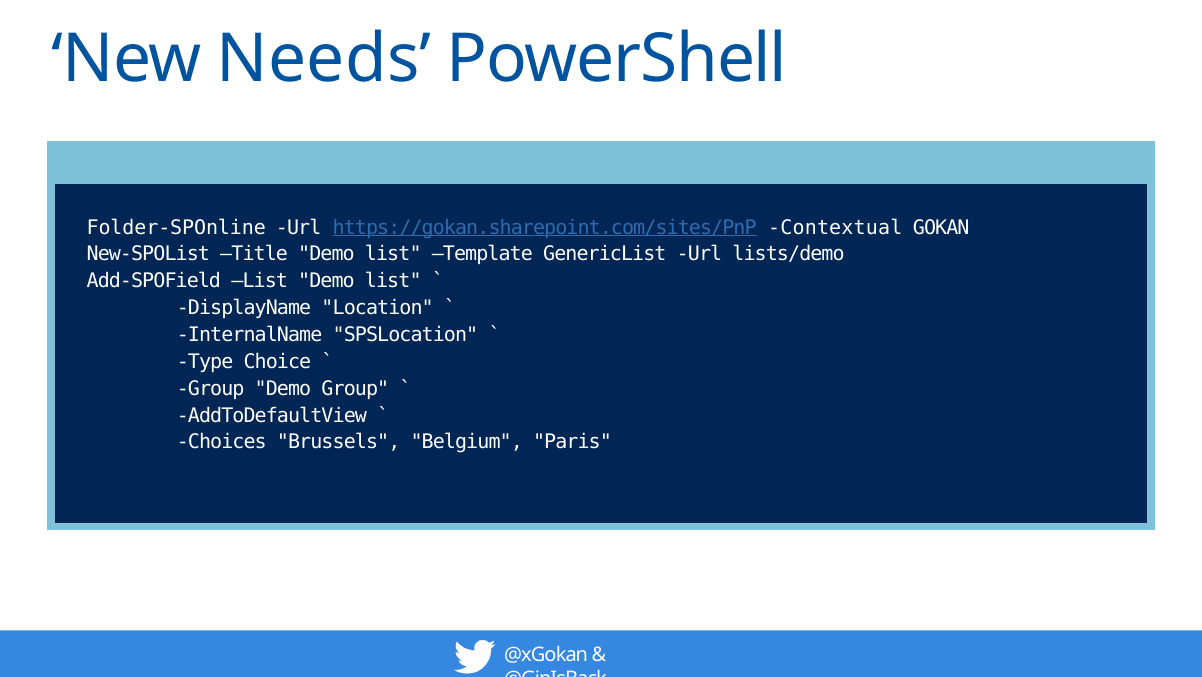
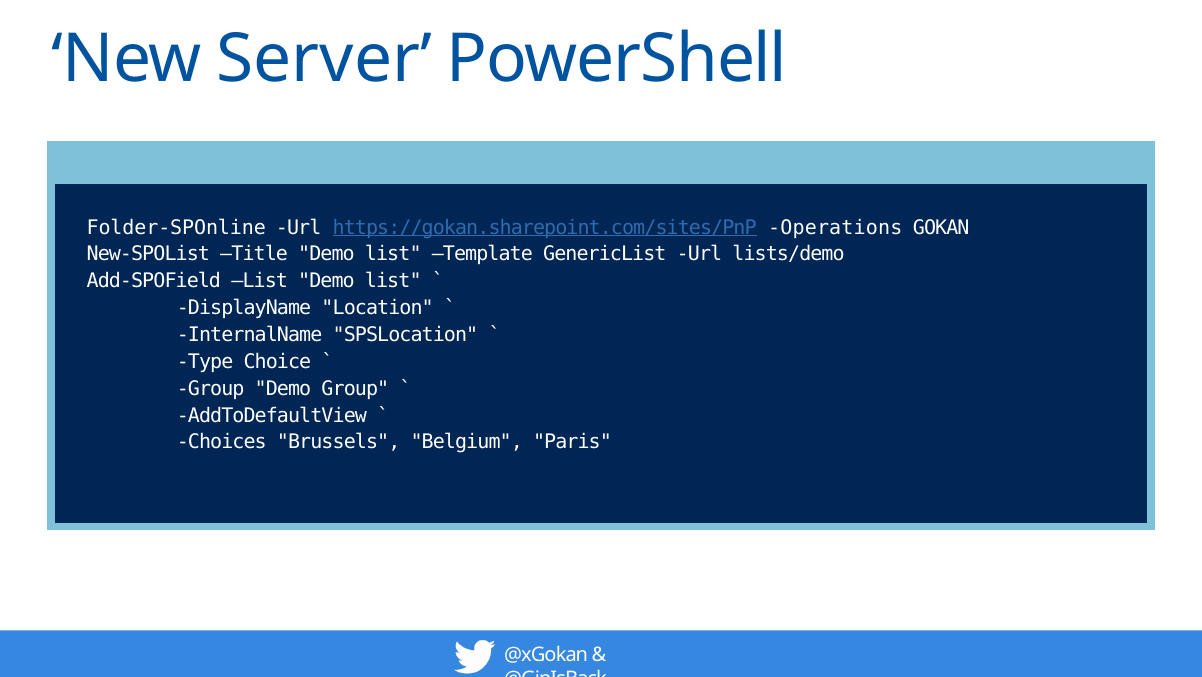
Needs: Needs -> Server (324, 59)
Contextual: Contextual -> Operations (835, 227)
